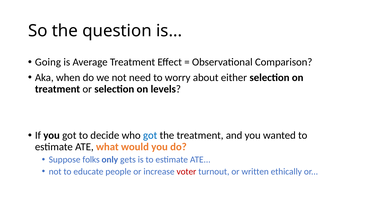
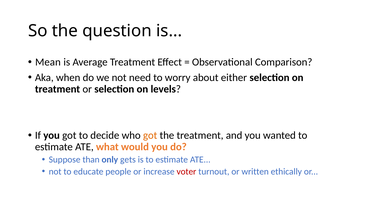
Going: Going -> Mean (48, 62)
got colour: blue -> orange (150, 135)
folks: folks -> than (91, 160)
